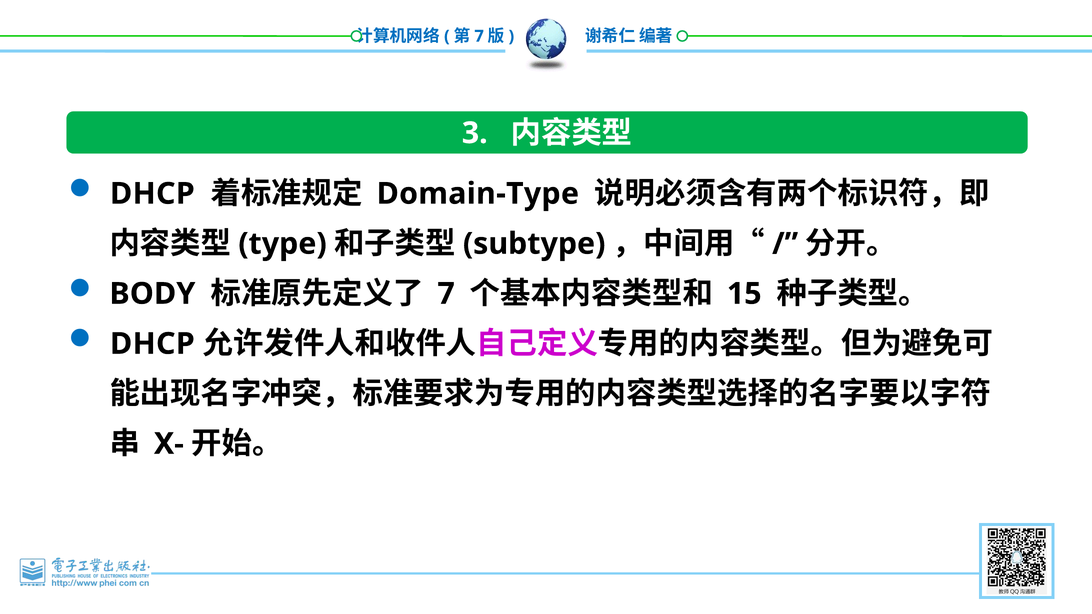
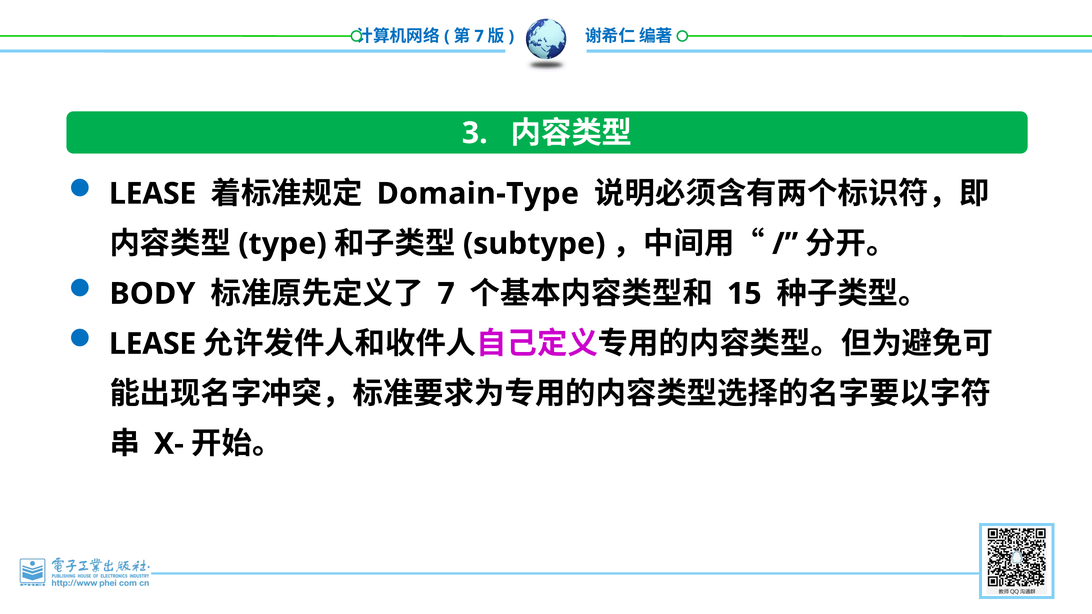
DHCP: DHCP -> LEASE (153, 194)
DHCP: DHCP -> LEASE (153, 344)
